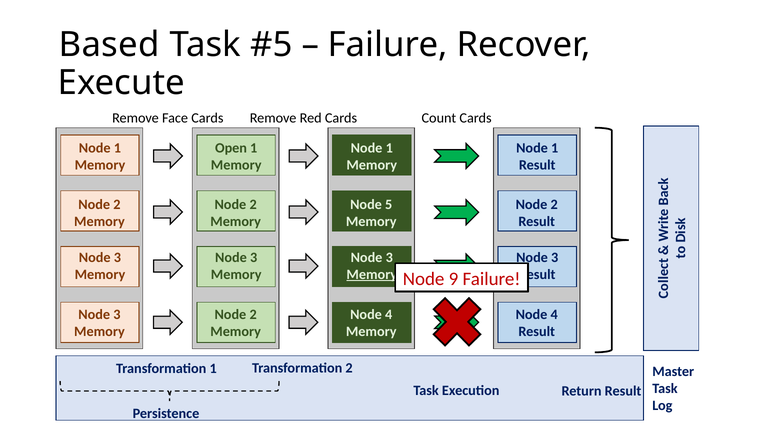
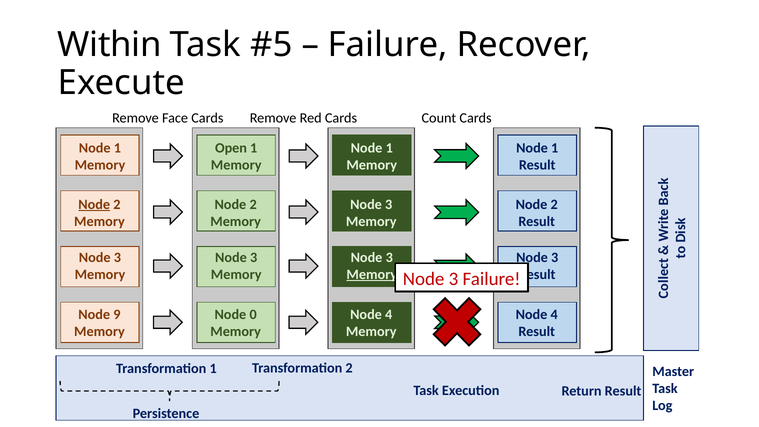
Based: Based -> Within (110, 45)
Node underline: none -> present (94, 204)
5: 5 -> 3 (389, 204)
9: 9 -> 3 (454, 279)
3: 3 -> 9 (117, 314)
2: 2 -> 0 (253, 314)
